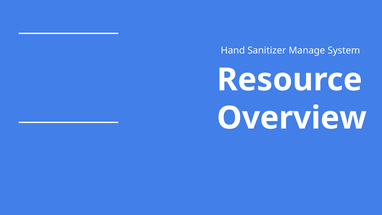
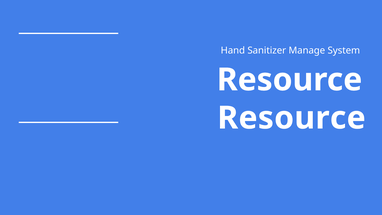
Overview: Overview -> Resource (291, 118)
